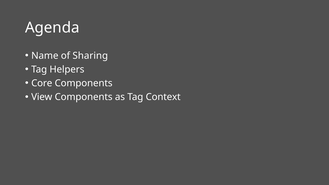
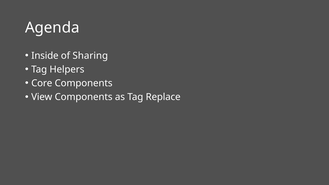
Name: Name -> Inside (45, 56)
Context: Context -> Replace (163, 97)
